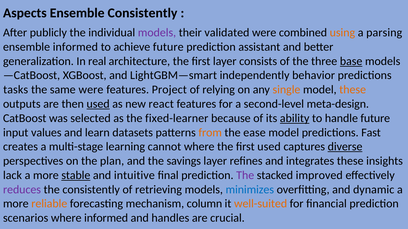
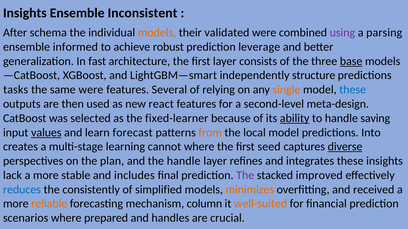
Aspects: Aspects -> Insights (25, 13)
Ensemble Consistently: Consistently -> Inconsistent (143, 13)
publicly: publicly -> schema (48, 33)
models colour: purple -> orange (157, 33)
using colour: orange -> purple (342, 33)
achieve future: future -> robust (168, 47)
assistant: assistant -> leverage (259, 47)
real: real -> fast (97, 61)
behavior: behavior -> structure (314, 76)
Project: Project -> Several (169, 90)
these colour: orange -> blue (353, 90)
used underline: present -> none (98, 104)
handle future: future -> saving (375, 118)
values underline: none -> present (46, 133)
datasets: datasets -> forecast (133, 133)
ease: ease -> local (255, 133)
Fast: Fast -> Into (371, 133)
first used: used -> seed (269, 147)
the savings: savings -> handle (184, 161)
stable underline: present -> none (76, 176)
intuitive: intuitive -> includes (134, 176)
reduces colour: purple -> blue (22, 190)
retrieving: retrieving -> simplified (159, 190)
minimizes colour: blue -> orange (250, 190)
dynamic: dynamic -> received (374, 190)
where informed: informed -> prepared (106, 218)
